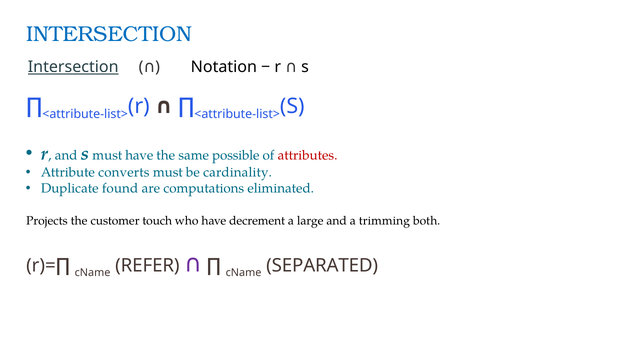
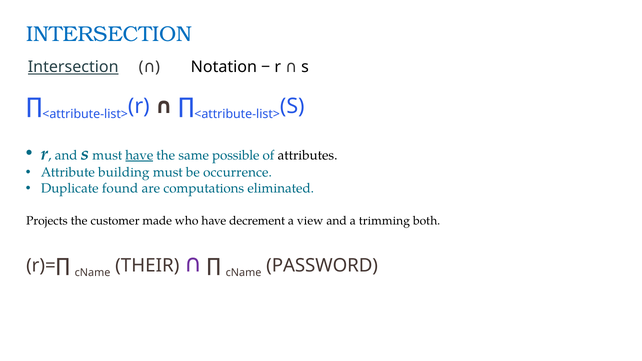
have underline: none -> present (139, 155)
attributes colour: red -> black (308, 155)
converts: converts -> building (124, 172)
cardinality: cardinality -> occurrence (238, 172)
touch: touch -> made (157, 221)
large: large -> view (310, 221)
REFER: REFER -> THEIR (147, 266)
SEPARATED: SEPARATED -> PASSWORD (322, 266)
